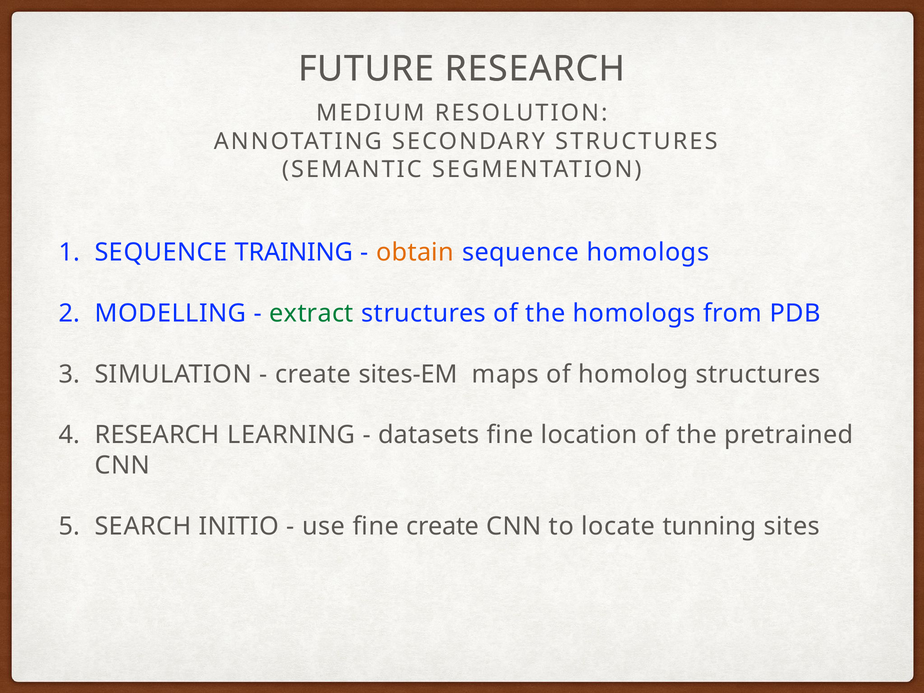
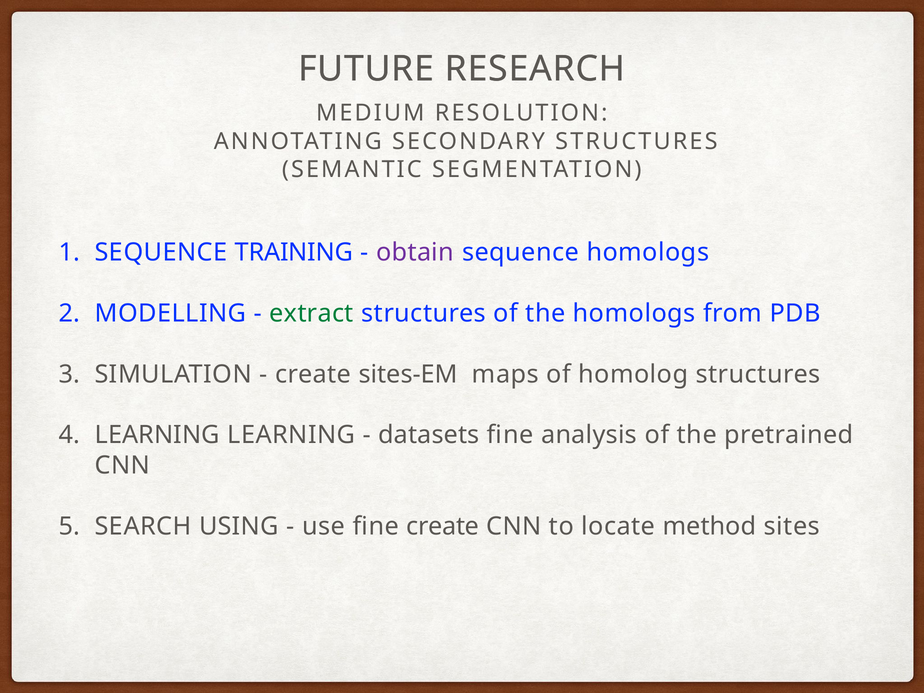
obtain colour: orange -> purple (415, 252)
RESEARCH: RESEARCH -> LEARNING (157, 435)
location: location -> analysis (589, 435)
INITIO: INITIO -> USING (239, 526)
tunning: tunning -> method (709, 526)
